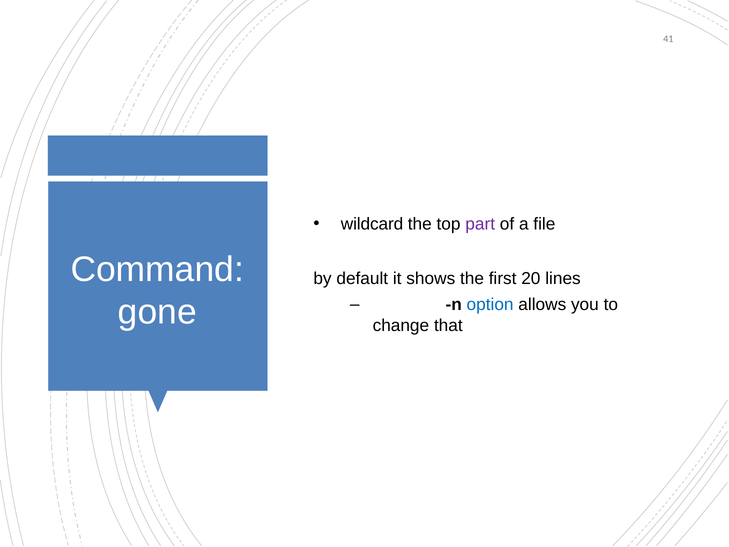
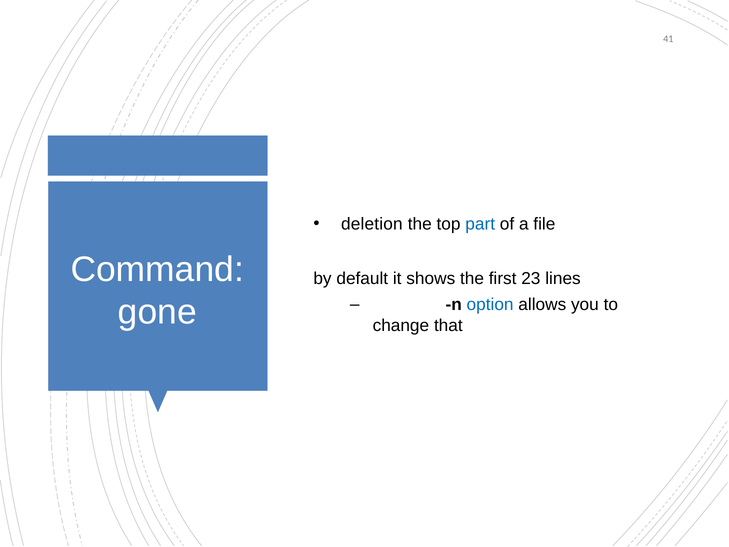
wildcard: wildcard -> deletion (372, 224)
part colour: purple -> blue (480, 224)
20: 20 -> 23 (531, 278)
